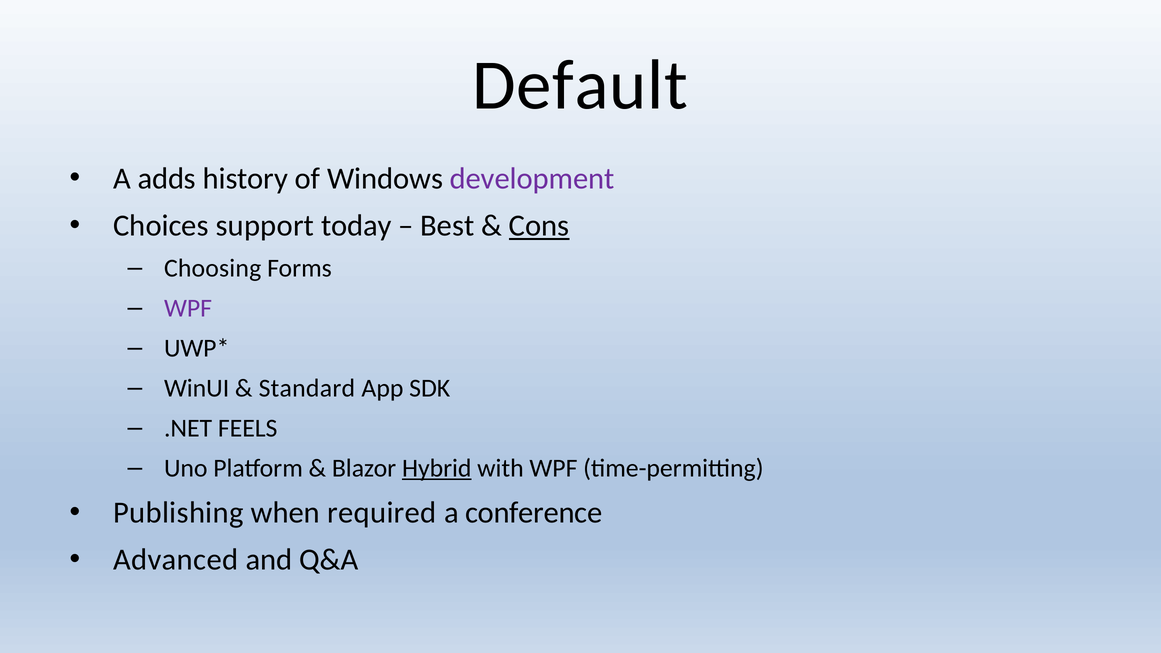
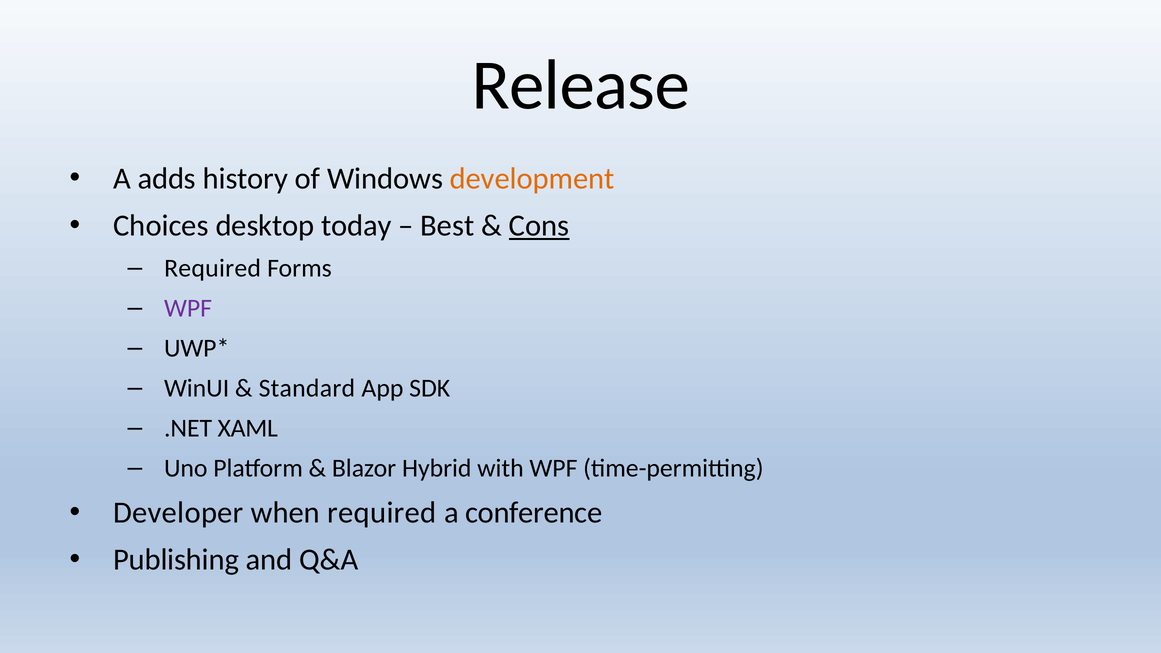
Default: Default -> Release (581, 86)
development colour: purple -> orange (532, 179)
support: support -> desktop (265, 226)
Choosing: Choosing -> Required (213, 268)
FEELS: FEELS -> XAML (248, 428)
Hybrid underline: present -> none (437, 468)
Publishing: Publishing -> Developer (178, 513)
Advanced: Advanced -> Publishing (176, 560)
